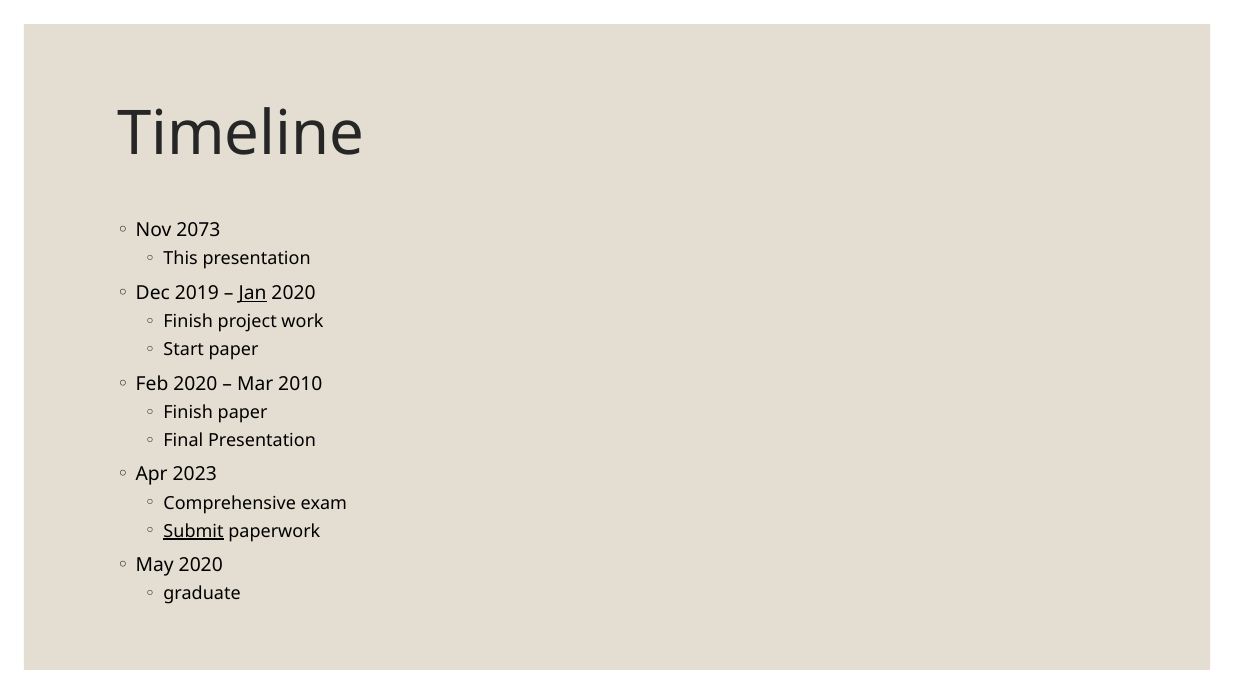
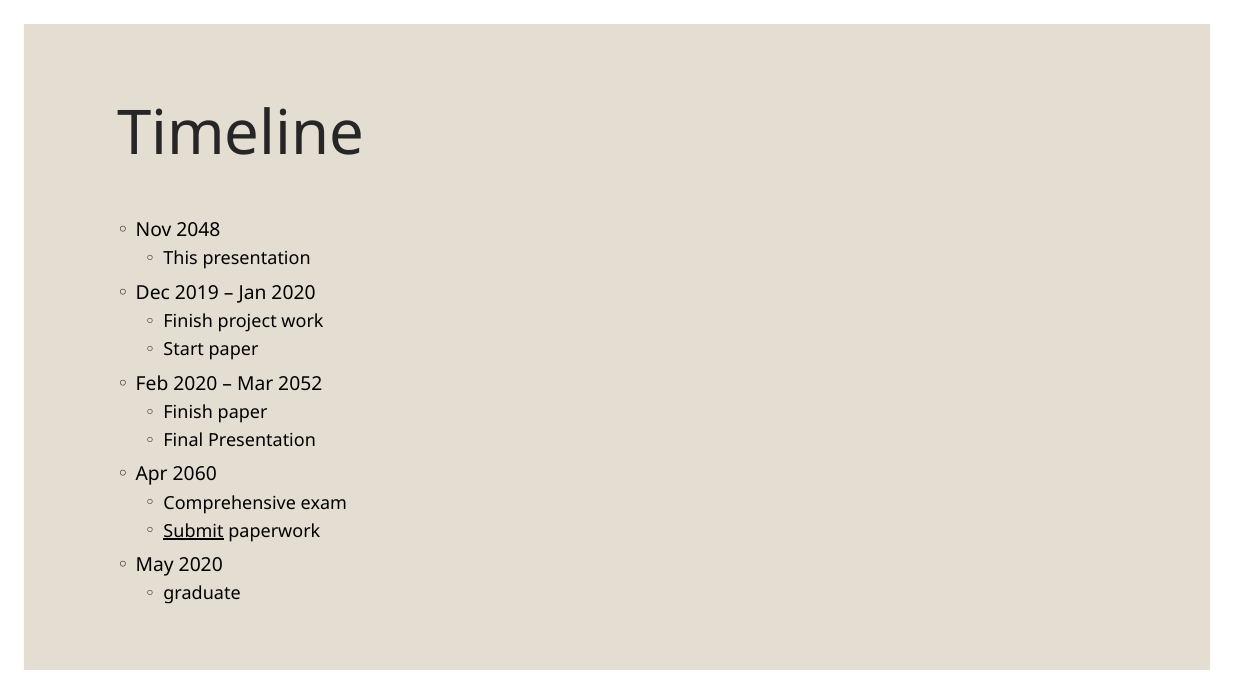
2073: 2073 -> 2048 (198, 230)
Jan underline: present -> none (253, 293)
2010: 2010 -> 2052 (300, 384)
2023: 2023 -> 2060 (195, 475)
